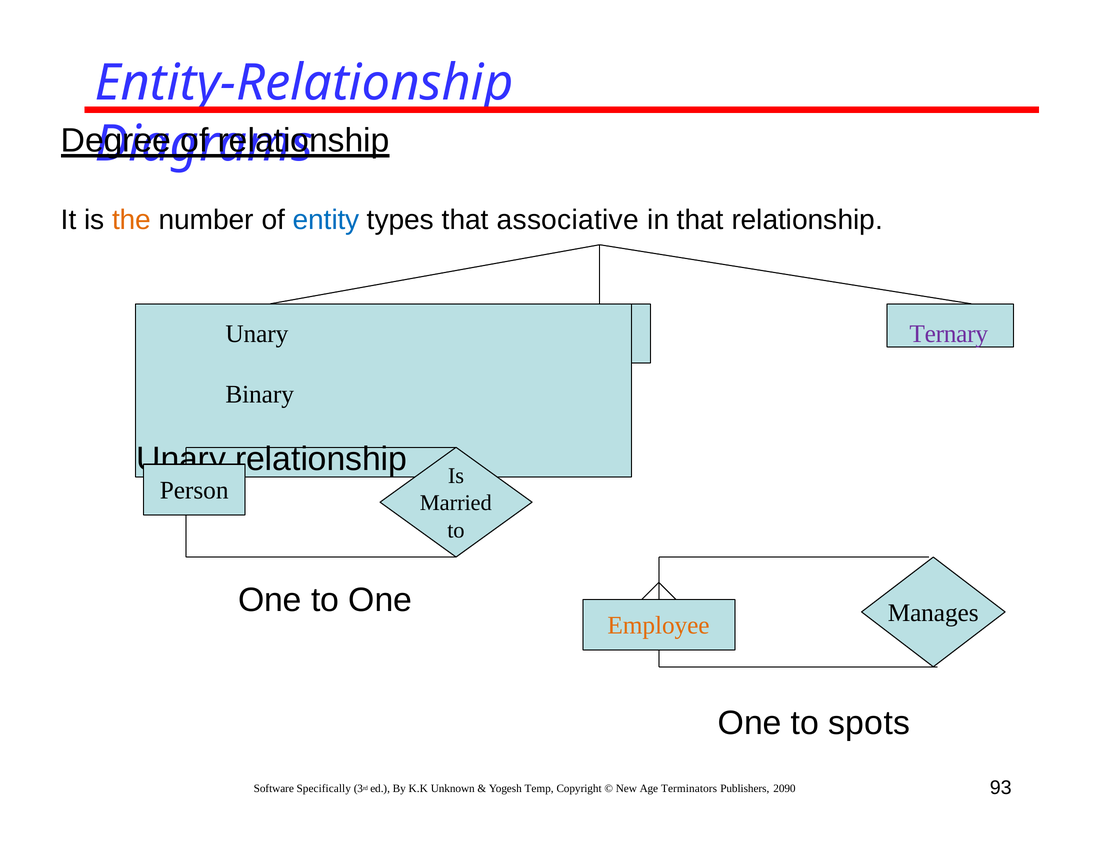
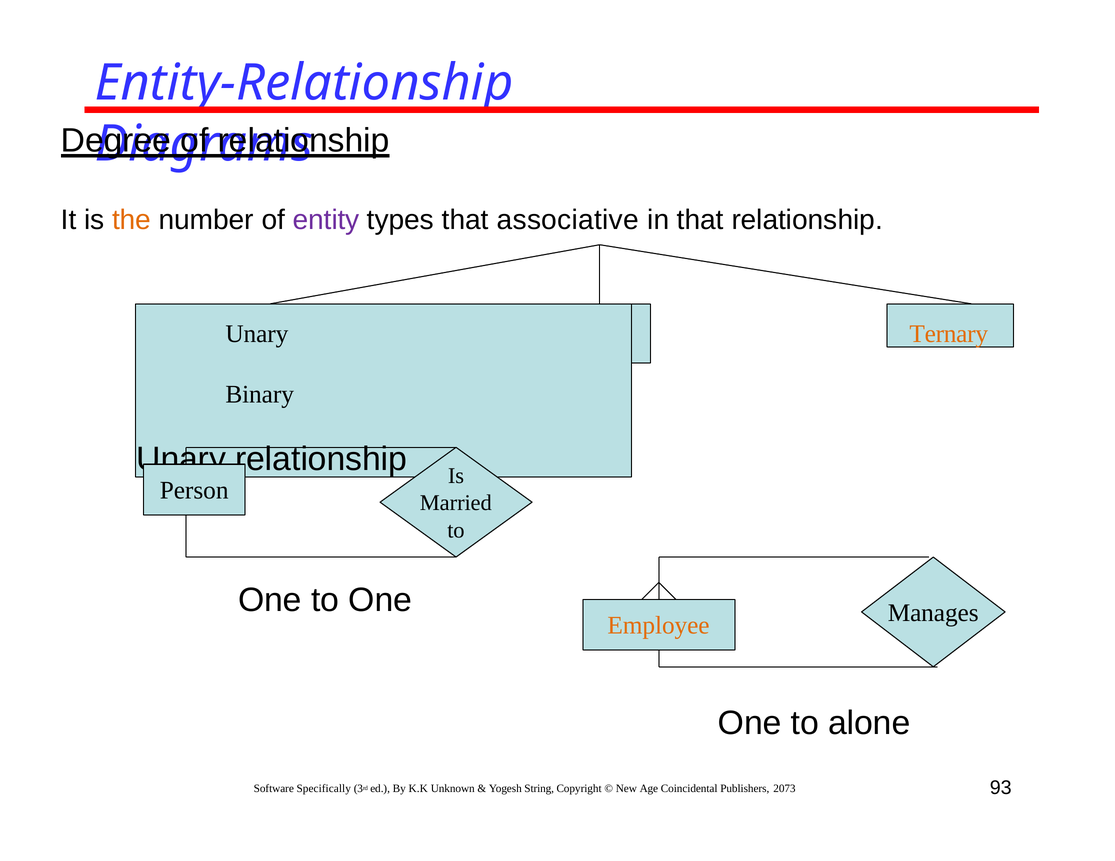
entity colour: blue -> purple (326, 220)
Ternary colour: purple -> orange (949, 334)
spots: spots -> alone (869, 723)
Temp: Temp -> String (539, 789)
Terminators: Terminators -> Coincidental (689, 789)
2090: 2090 -> 2073 (784, 789)
